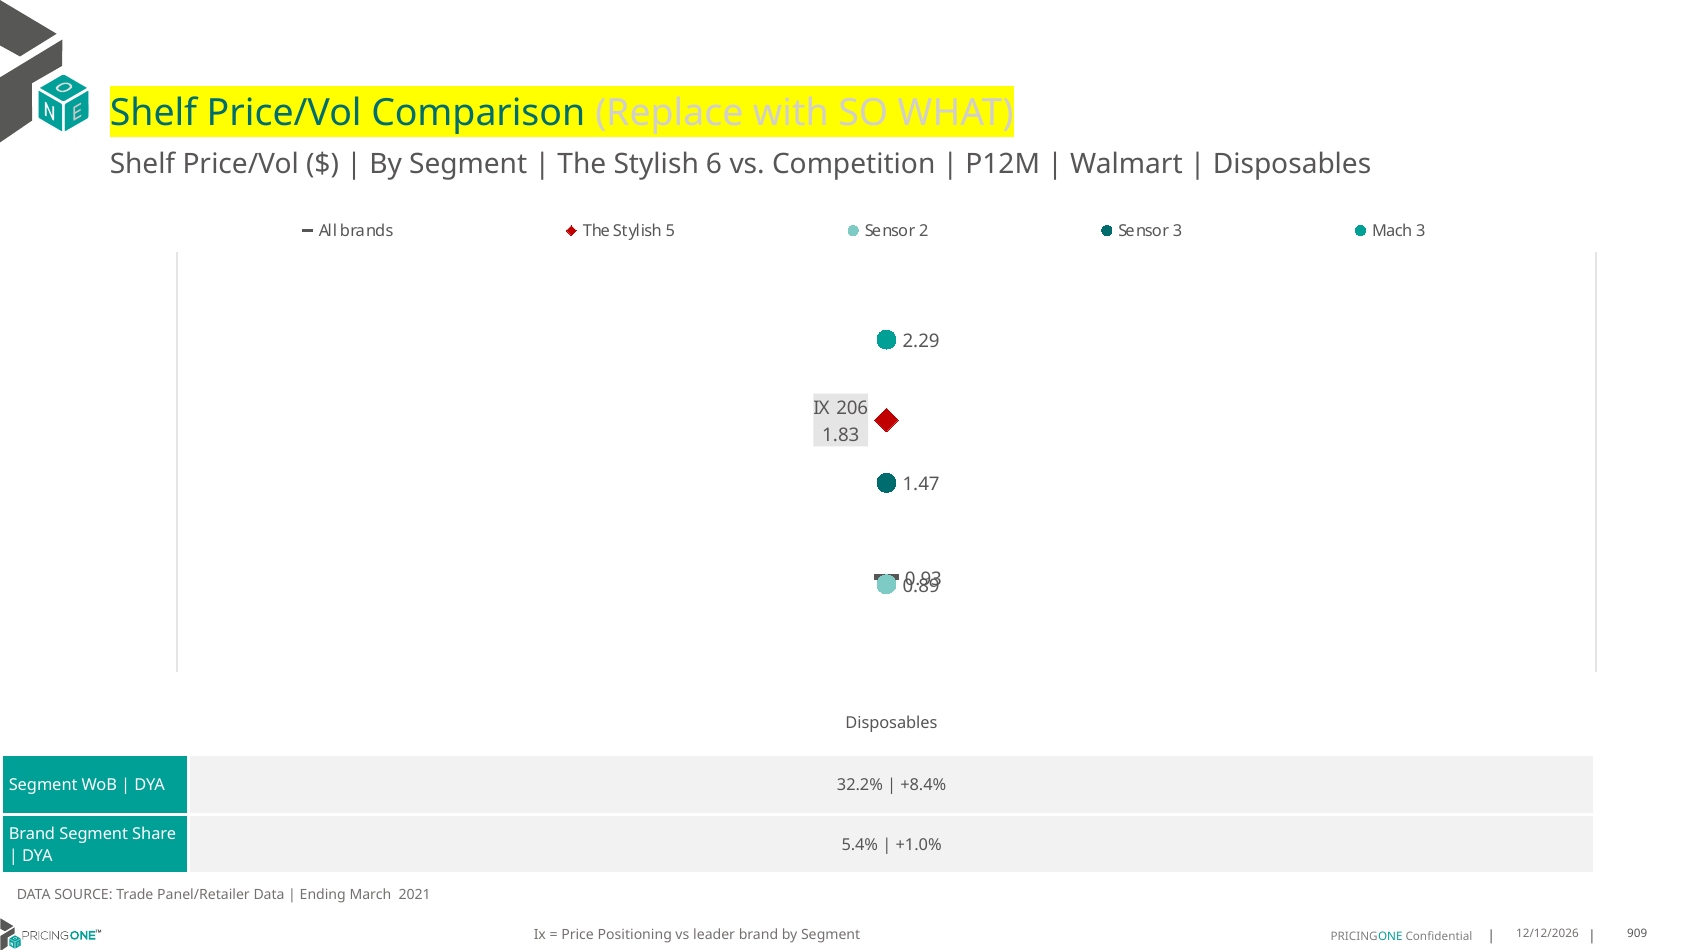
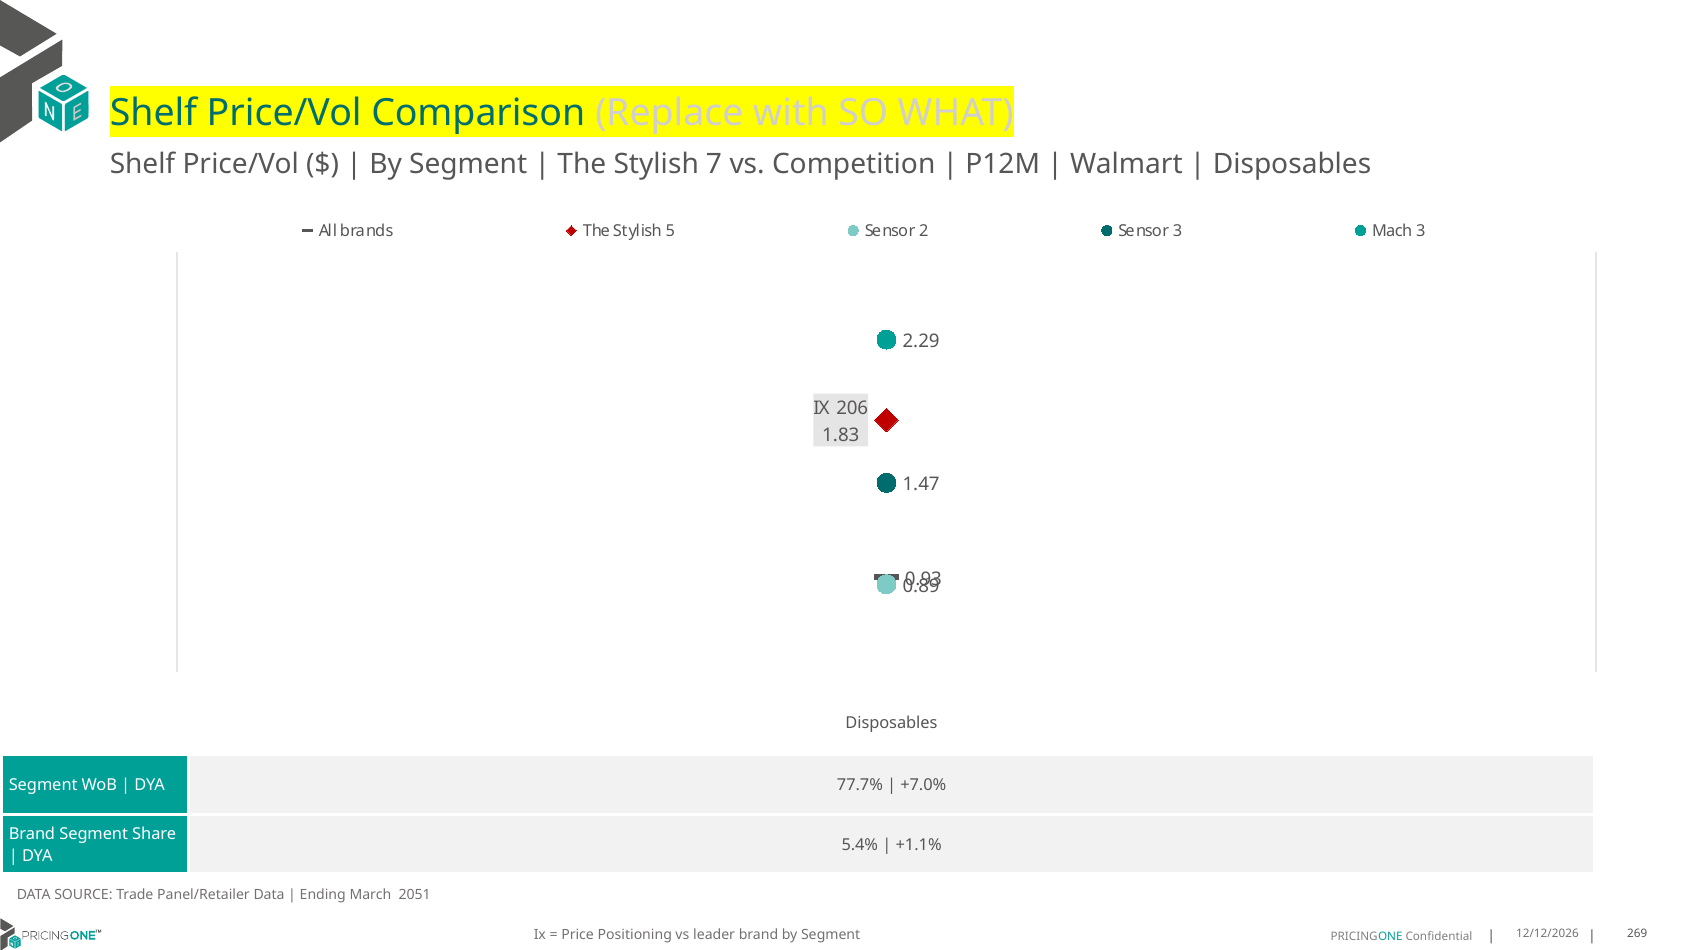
6: 6 -> 7 (714, 165)
32.2%: 32.2% -> 77.7% (860, 785)
+8.4%: +8.4% -> +7.0% (923, 785)
+1.0%: +1.0% -> +1.1% (919, 845)
2021: 2021 -> 2051 (415, 895)
909: 909 -> 269 (1637, 934)
